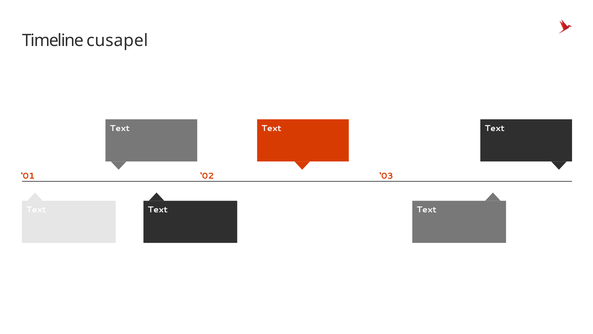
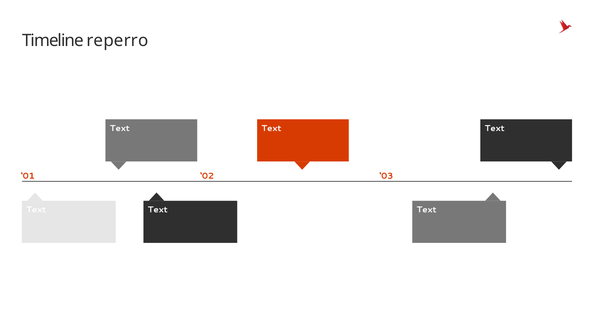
cusapel: cusapel -> reperro (117, 41)
